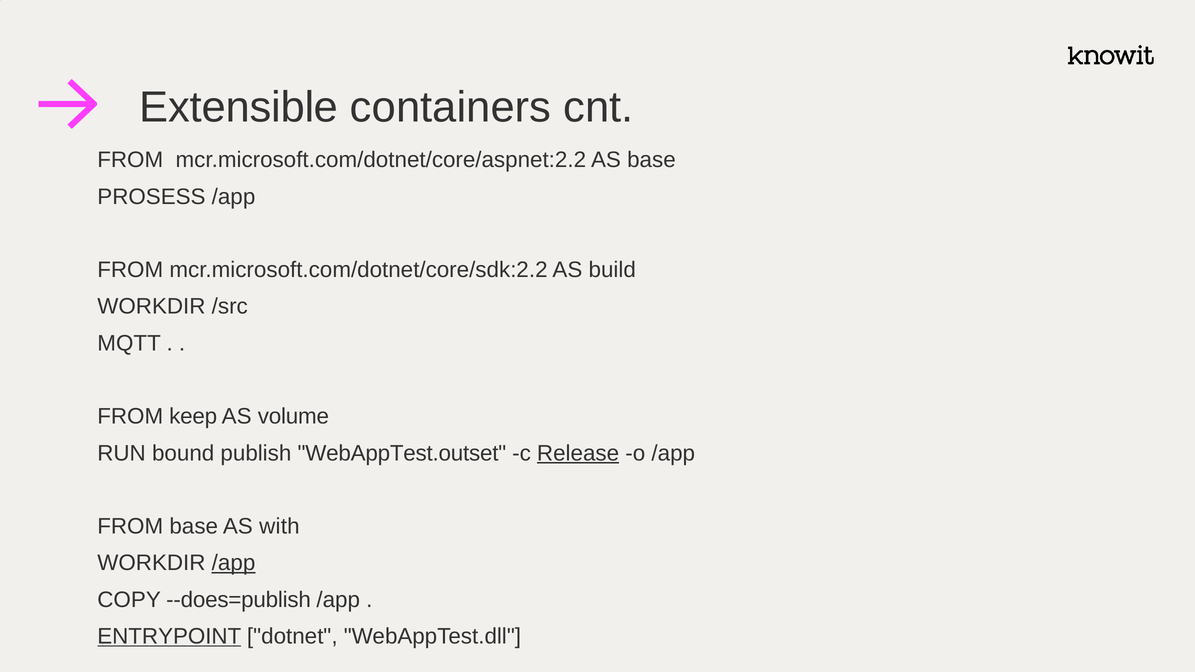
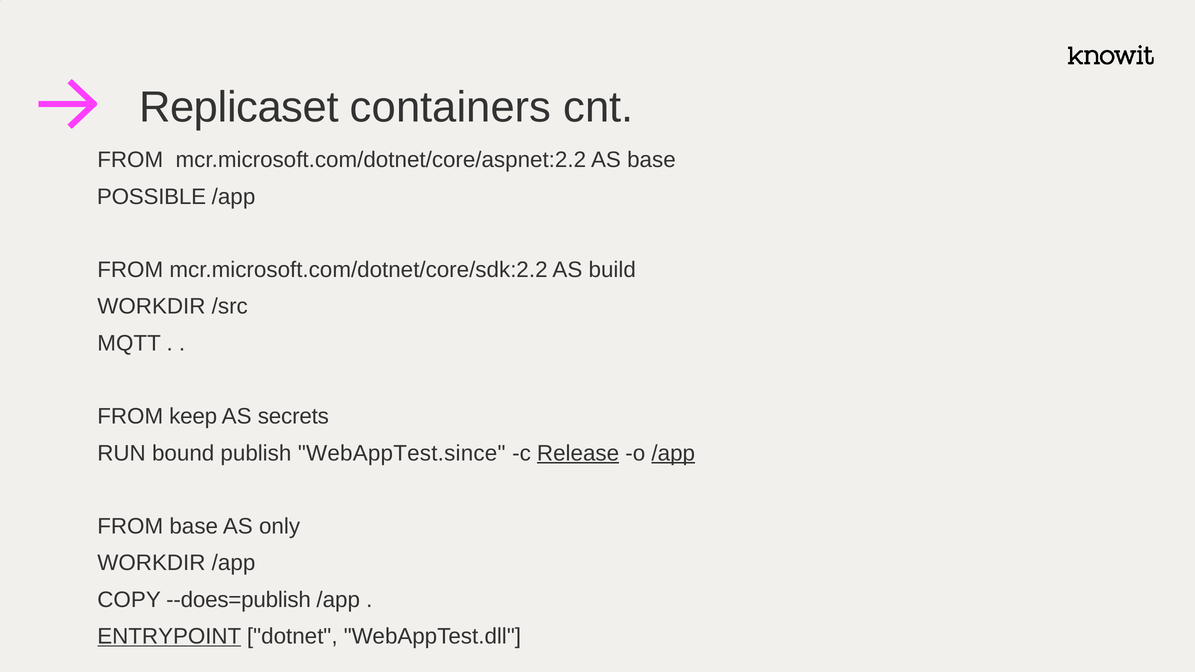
Extensible: Extensible -> Replicaset (239, 108)
PROSESS: PROSESS -> POSSIBLE (152, 197)
volume: volume -> secrets (293, 417)
WebAppTest.outset: WebAppTest.outset -> WebAppTest.since (402, 453)
/app underline: none -> present (673, 453)
with: with -> only (280, 527)
/app underline: present -> none (234, 563)
